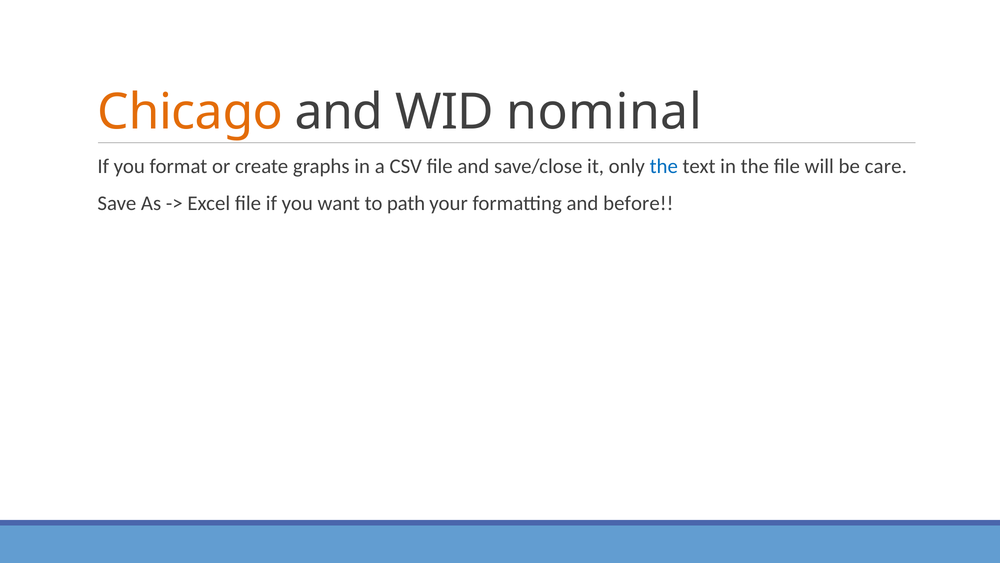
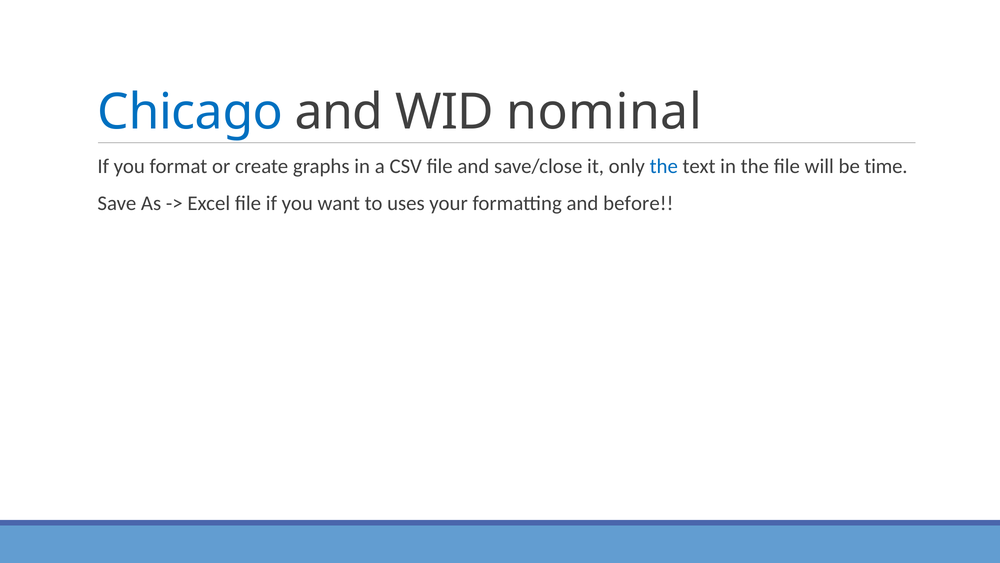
Chicago colour: orange -> blue (190, 112)
care: care -> time (886, 166)
path: path -> uses (406, 203)
